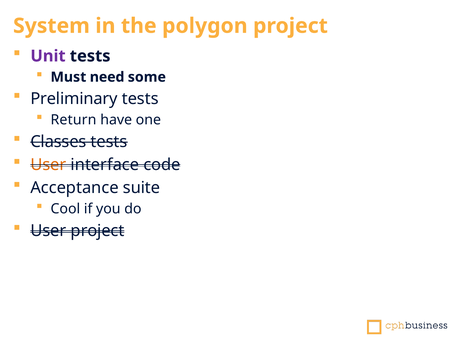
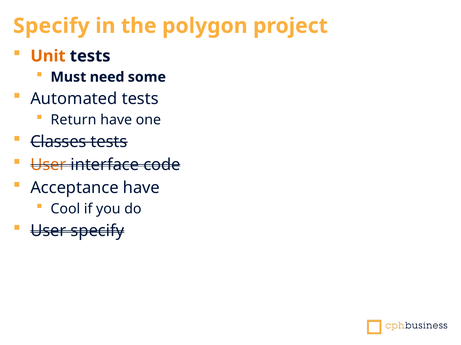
System: System -> Specify (51, 26)
Unit colour: purple -> orange (48, 56)
Preliminary: Preliminary -> Automated (74, 99)
Acceptance suite: suite -> have (141, 188)
User project: project -> specify (97, 231)
